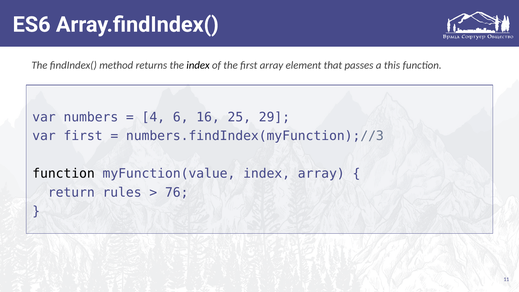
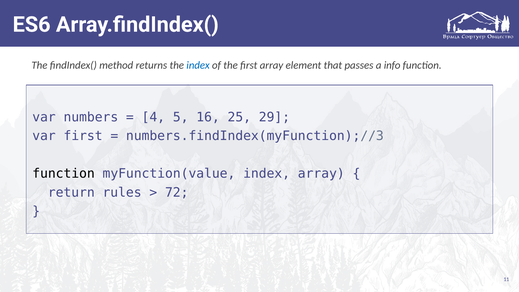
index colour: black -> blue (198, 65)
this: this -> info (392, 65)
6: 6 -> 5 (181, 117)
76: 76 -> 72 (177, 192)
